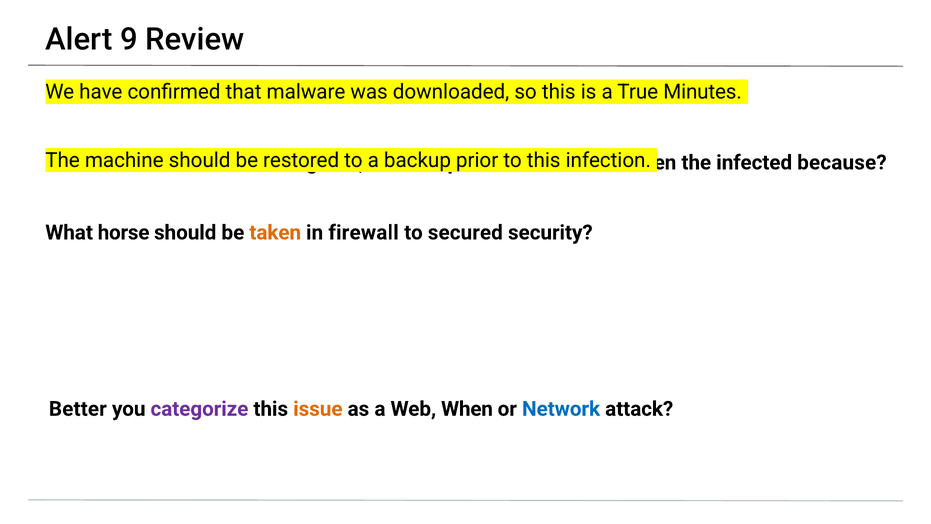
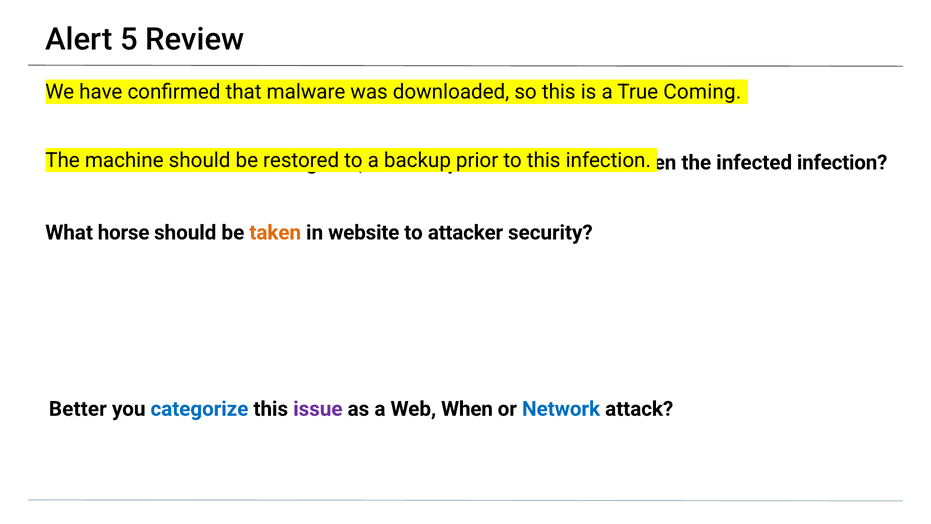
9: 9 -> 5 (129, 39)
Minutes: Minutes -> Coming (702, 92)
infected because: because -> infection (842, 162)
firewall: firewall -> website (364, 232)
secured: secured -> attacker (465, 232)
categorize colour: purple -> blue (199, 409)
issue colour: orange -> purple (318, 409)
